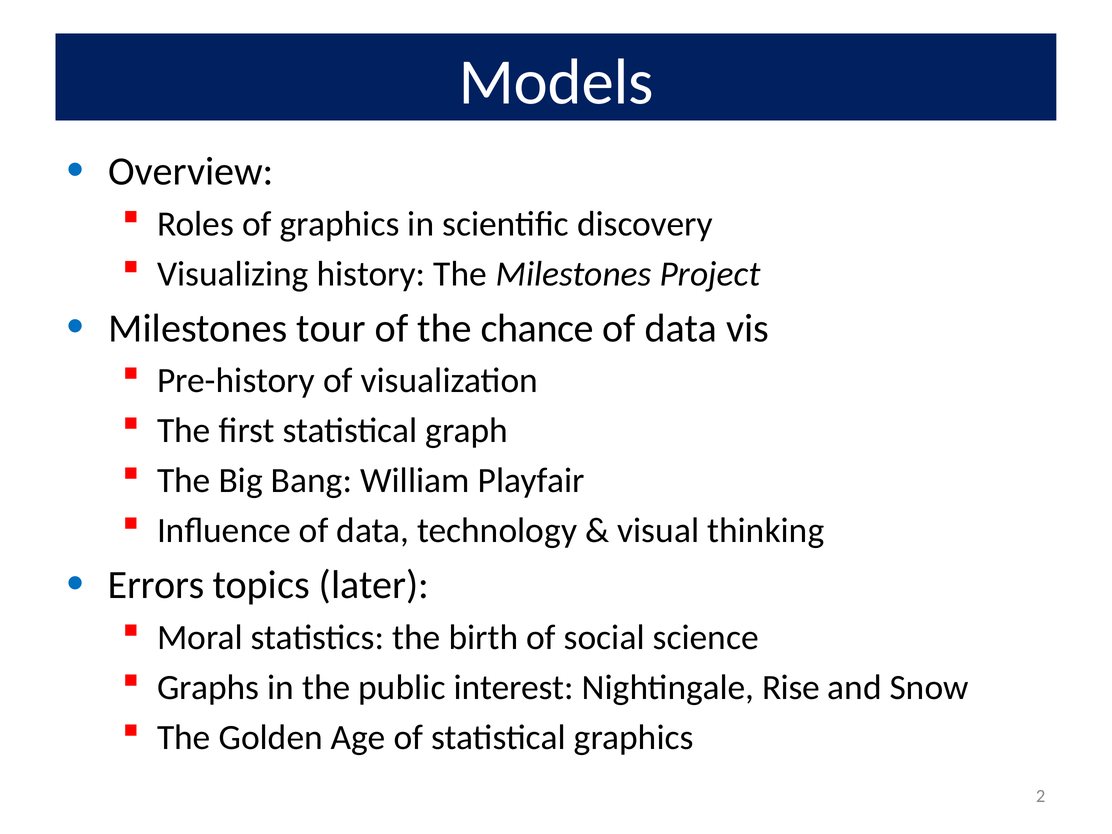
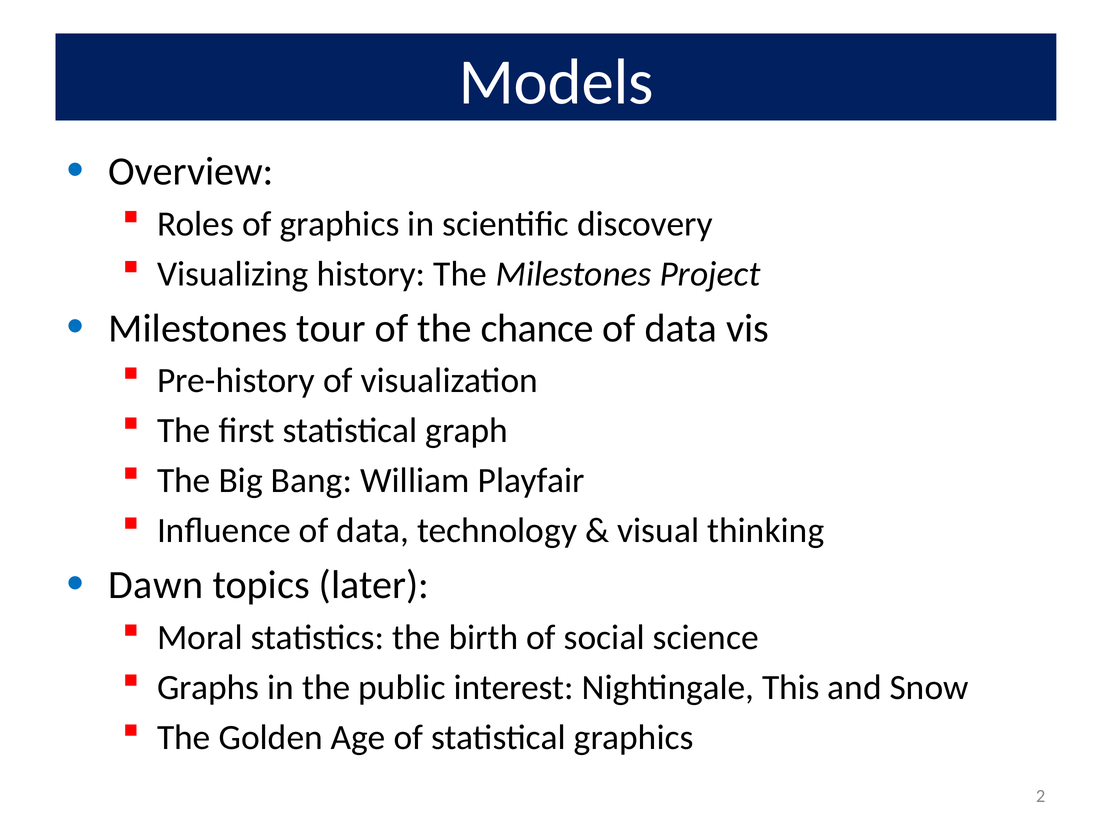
Errors: Errors -> Dawn (156, 585)
Rise: Rise -> This (791, 688)
